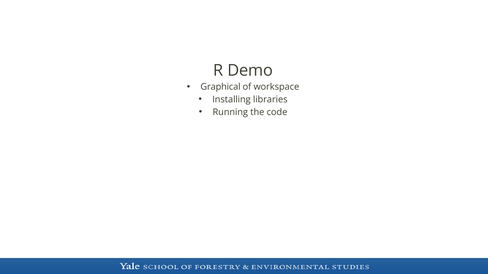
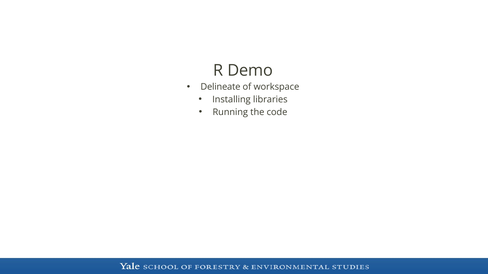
Graphical: Graphical -> Delineate (220, 87)
